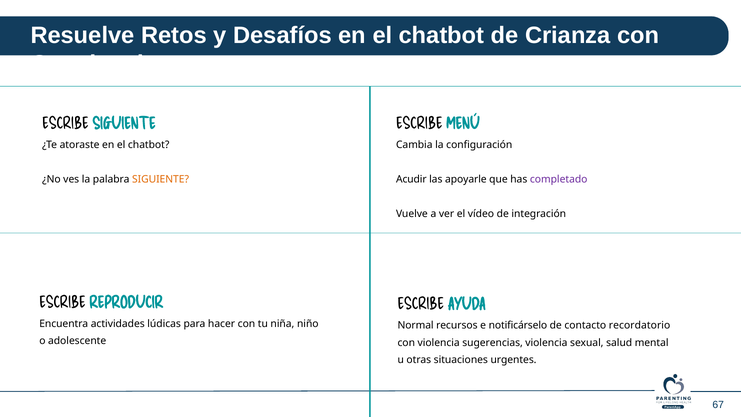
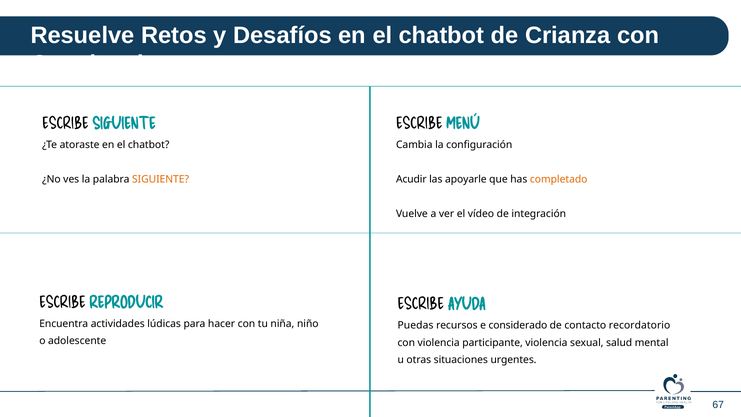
completado colour: purple -> orange (559, 179)
Normal: Normal -> Puedas (416, 325)
notificárselo: notificárselo -> considerado (518, 325)
sugerencias: sugerencias -> participante (493, 343)
